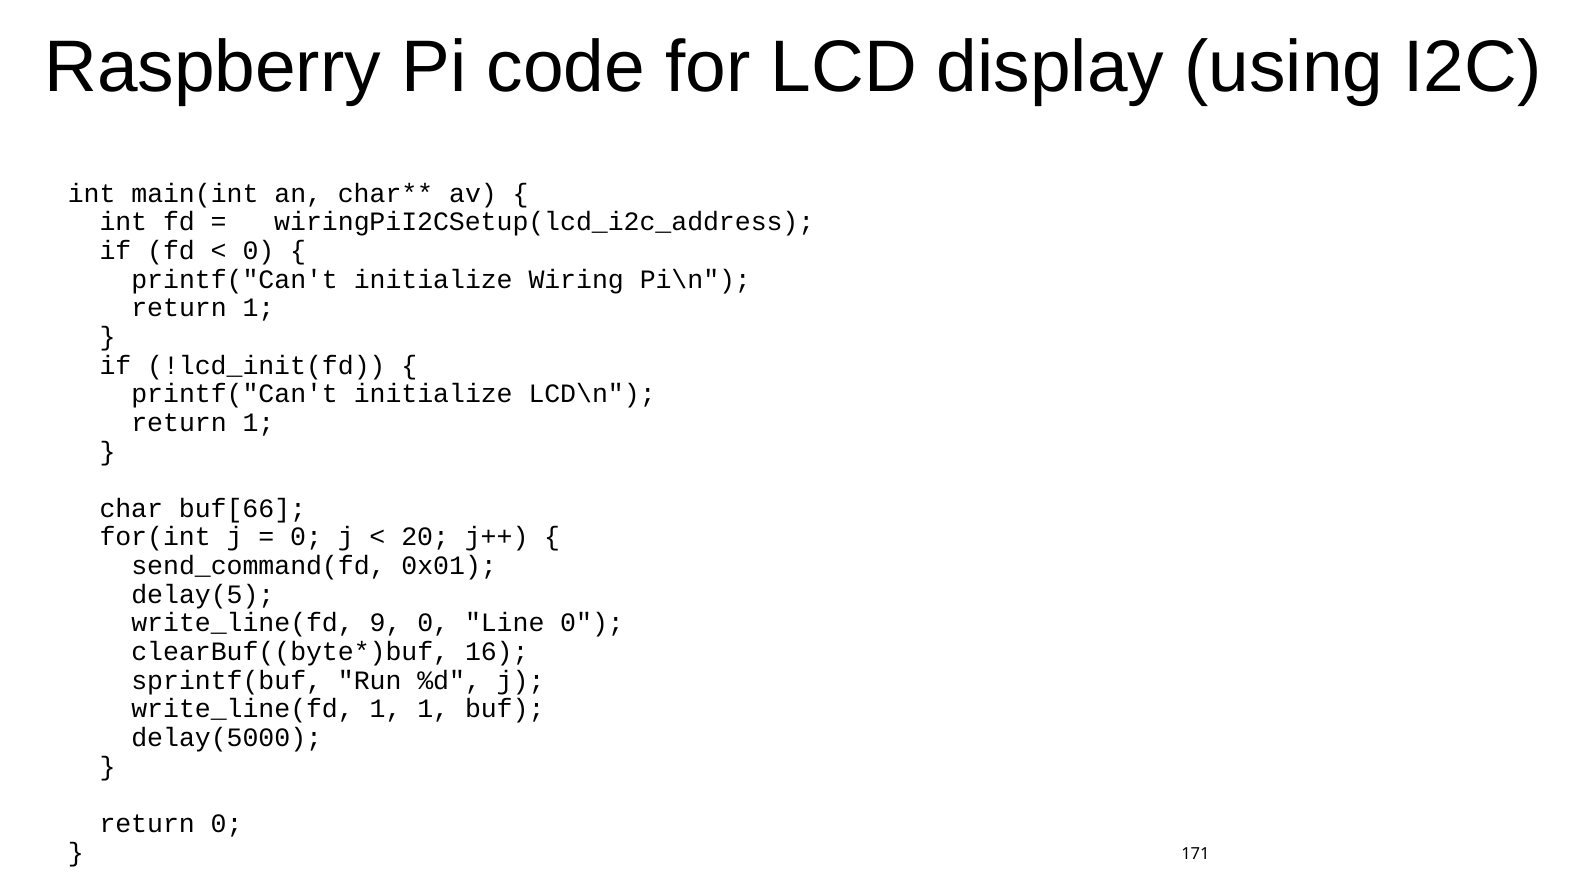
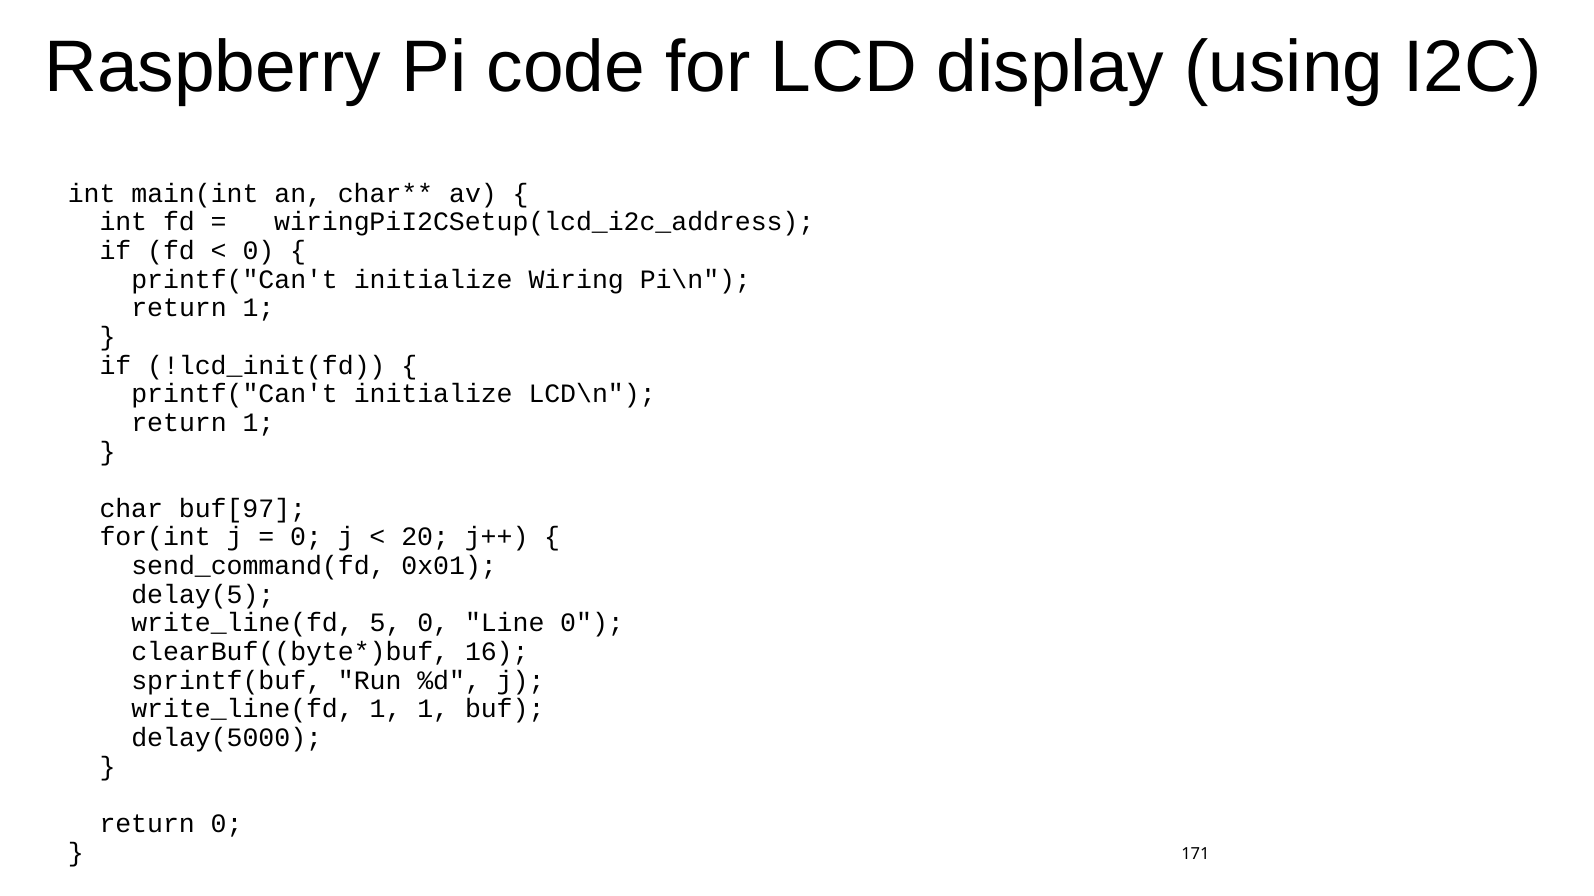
buf[66: buf[66 -> buf[97 (243, 509)
9: 9 -> 5 (386, 624)
